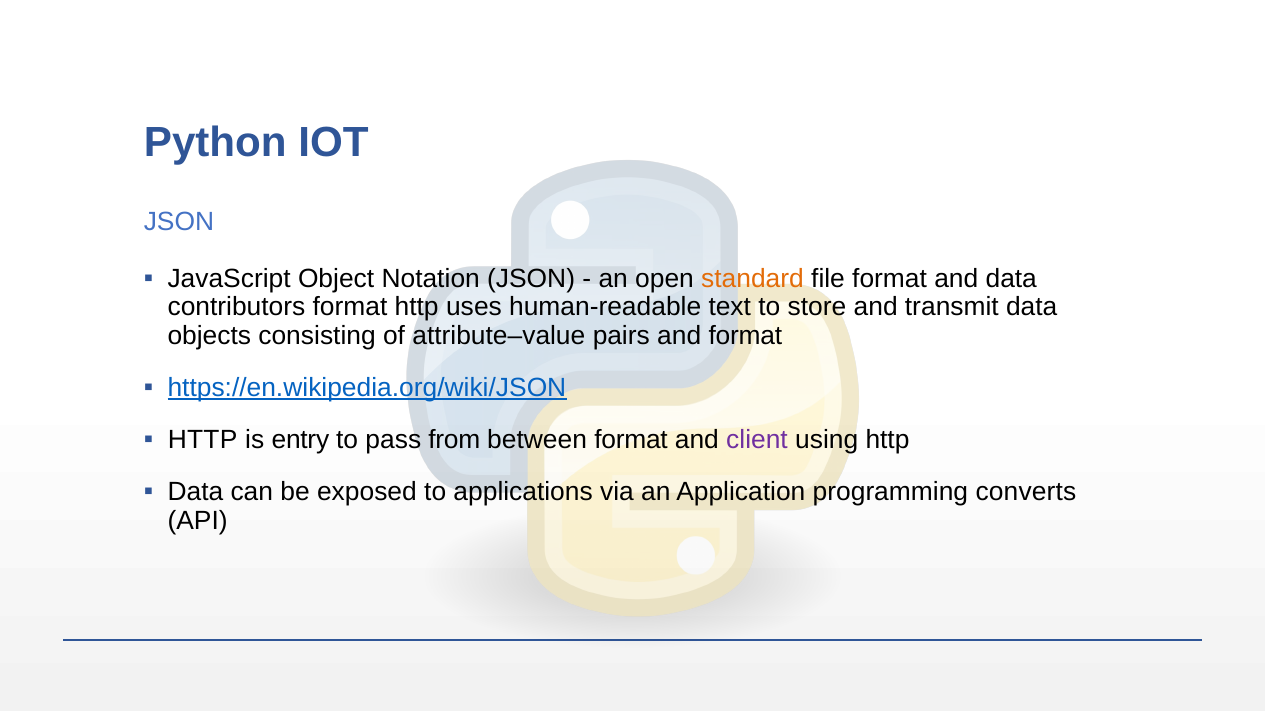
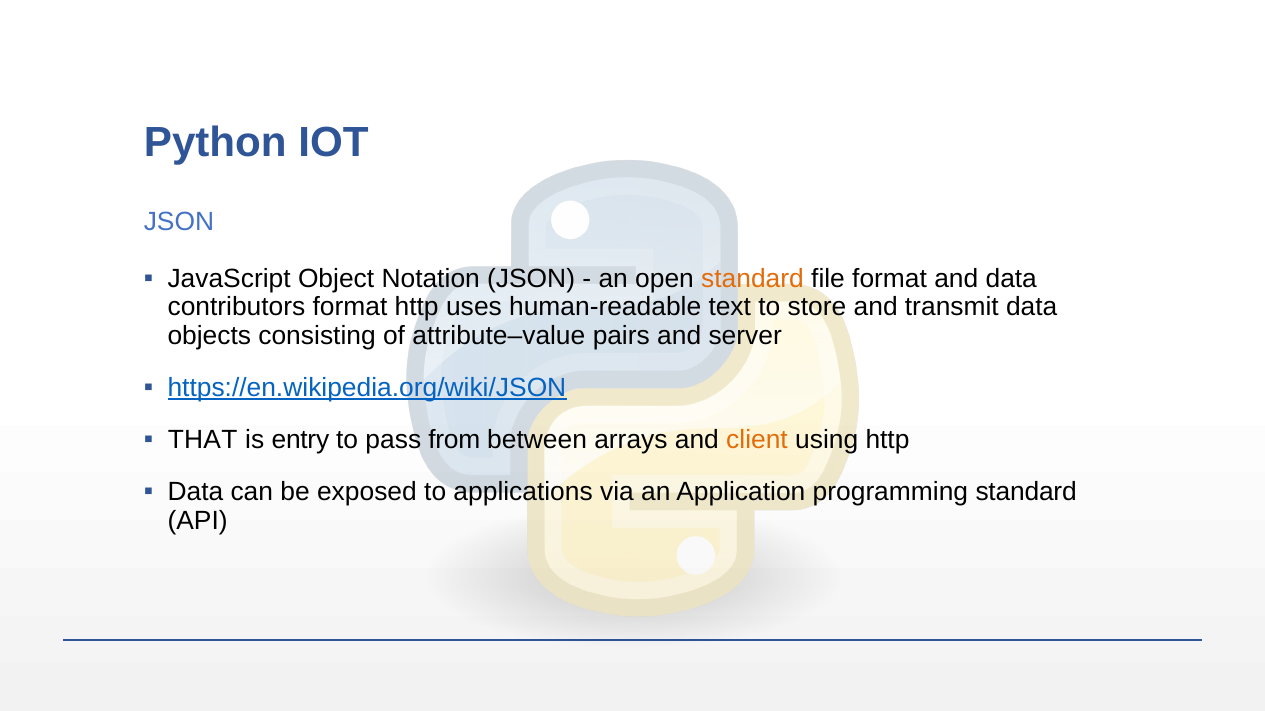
and format: format -> server (745, 336)
HTTP: HTTP -> THAT (203, 440)
between format: format -> arrays (631, 440)
client colour: purple -> orange (757, 440)
programming converts: converts -> standard (1026, 492)
